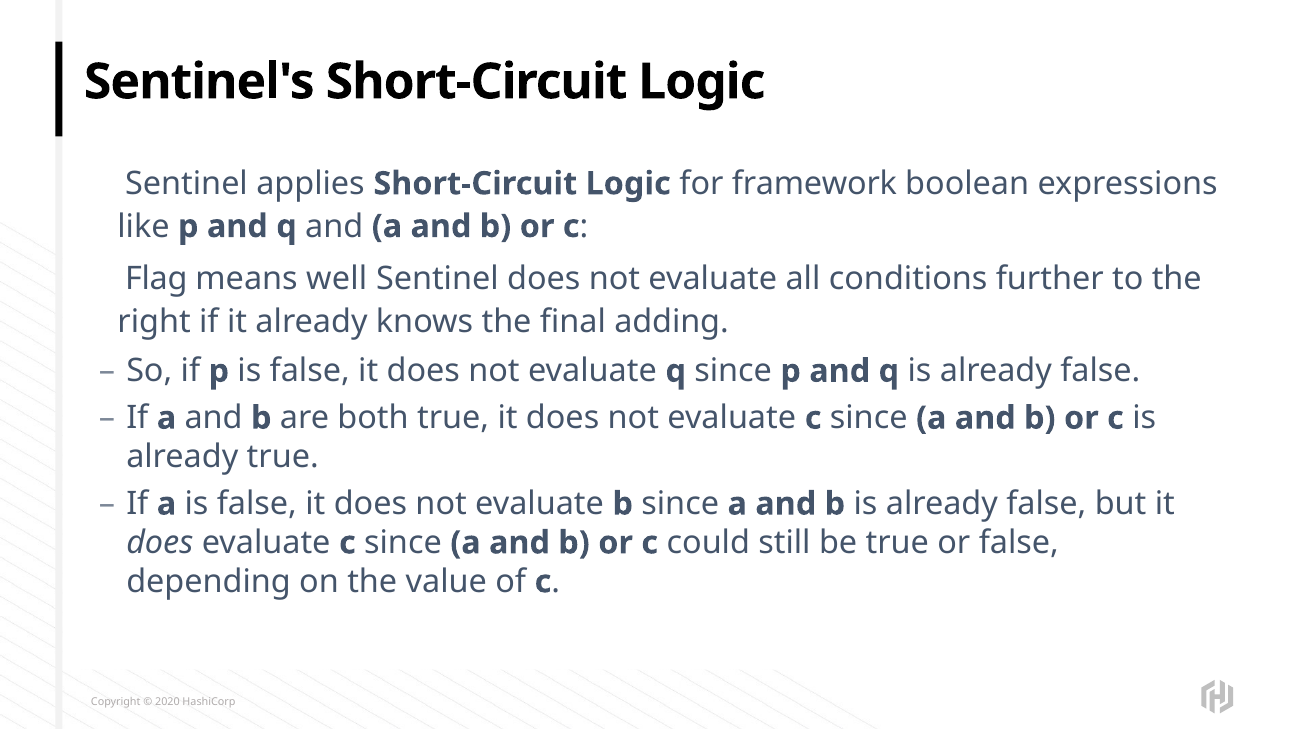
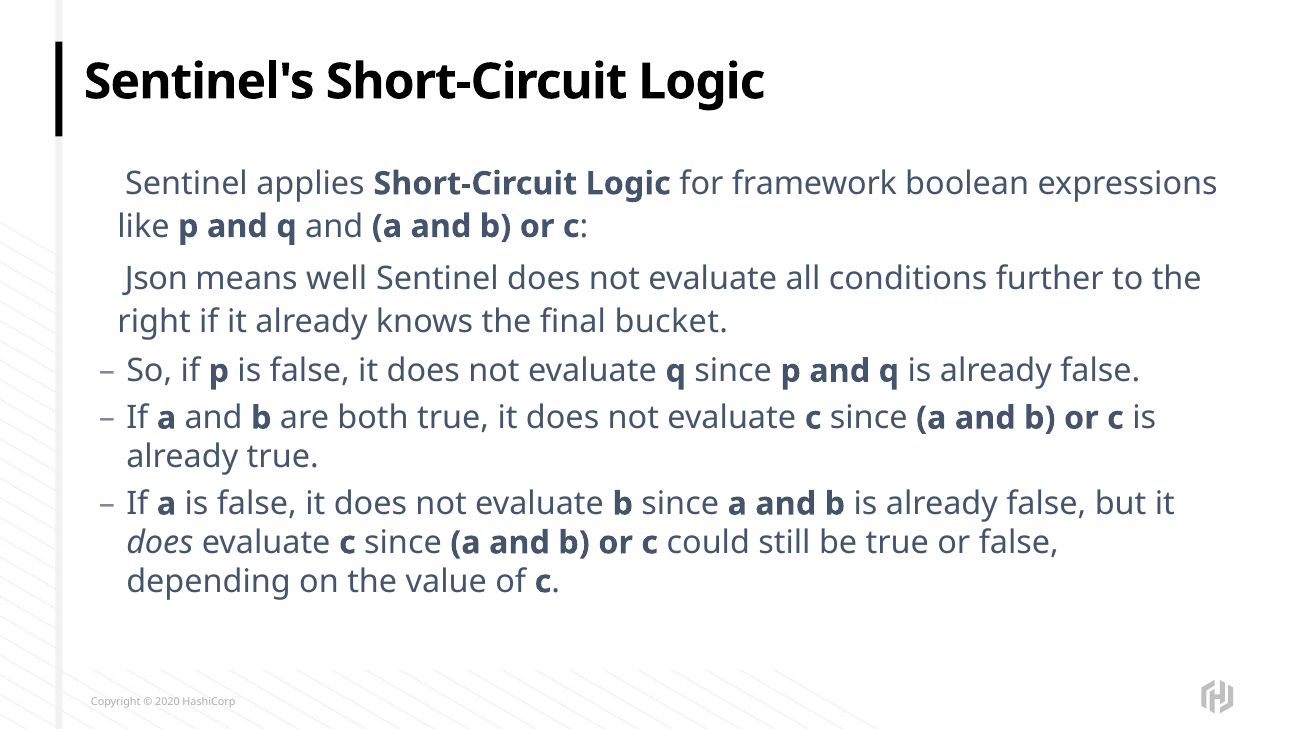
Flag: Flag -> Json (156, 279)
adding: adding -> bucket (671, 322)
